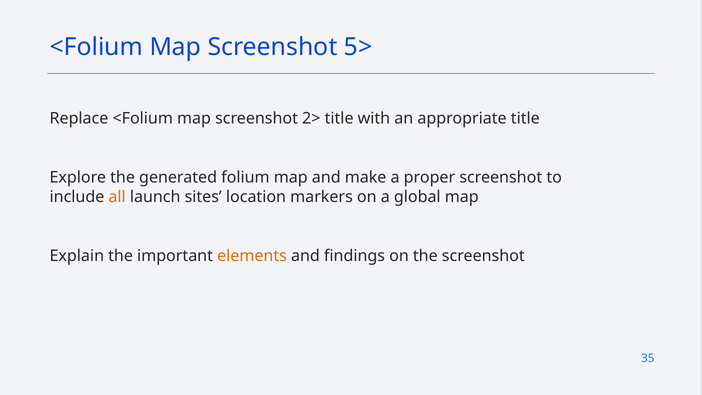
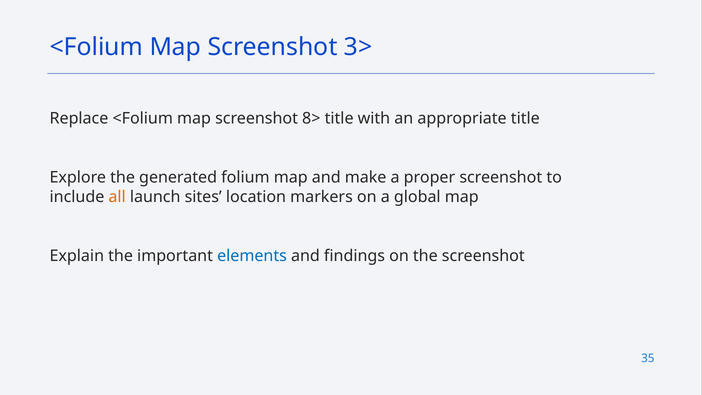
5>: 5> -> 3> (358, 47)
2>: 2> -> 8> (311, 119)
elements colour: orange -> blue (252, 256)
